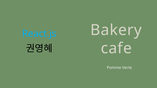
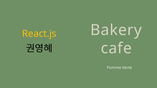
React.js colour: light blue -> yellow (39, 34)
